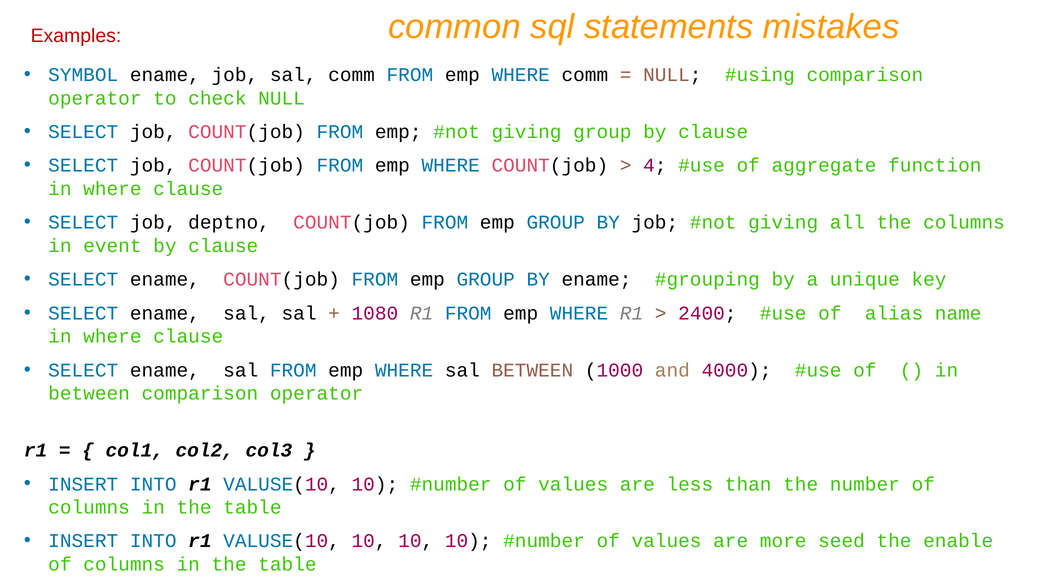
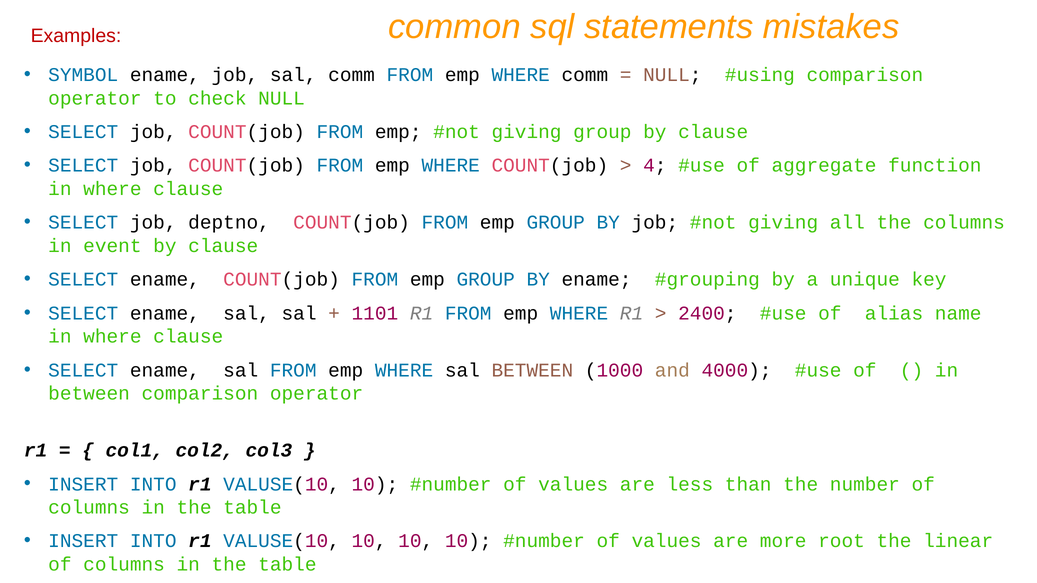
1080: 1080 -> 1101 (375, 313)
seed: seed -> root (842, 541)
enable: enable -> linear (958, 541)
